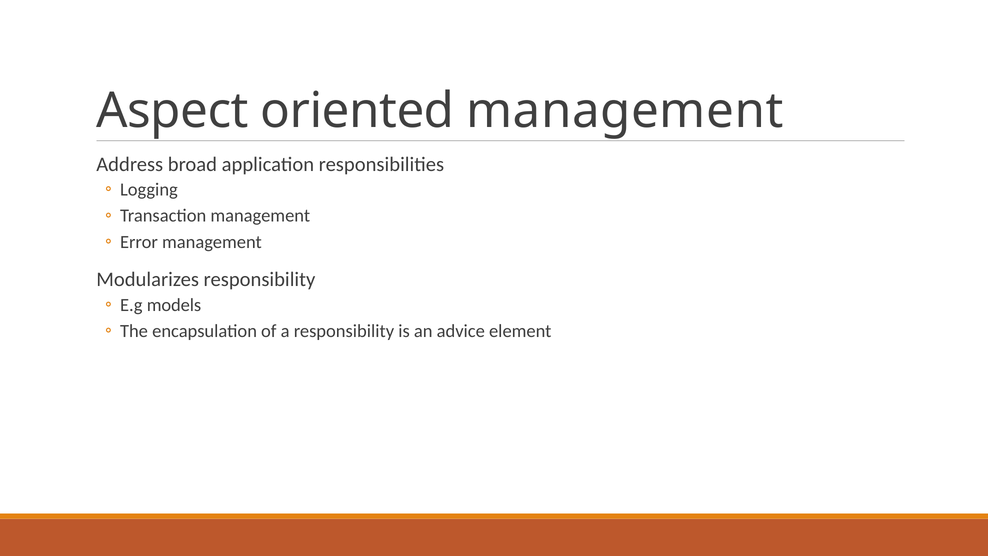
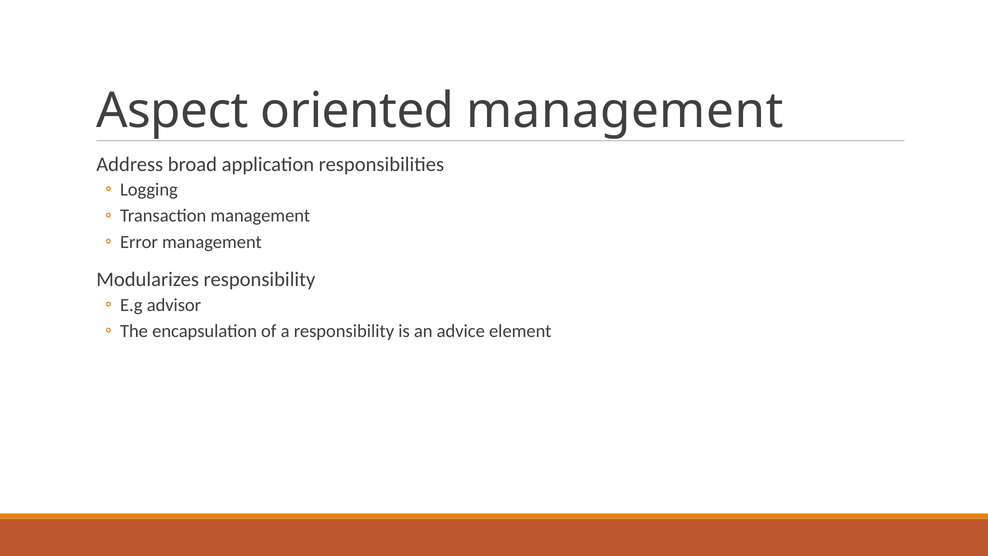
models: models -> advisor (174, 305)
